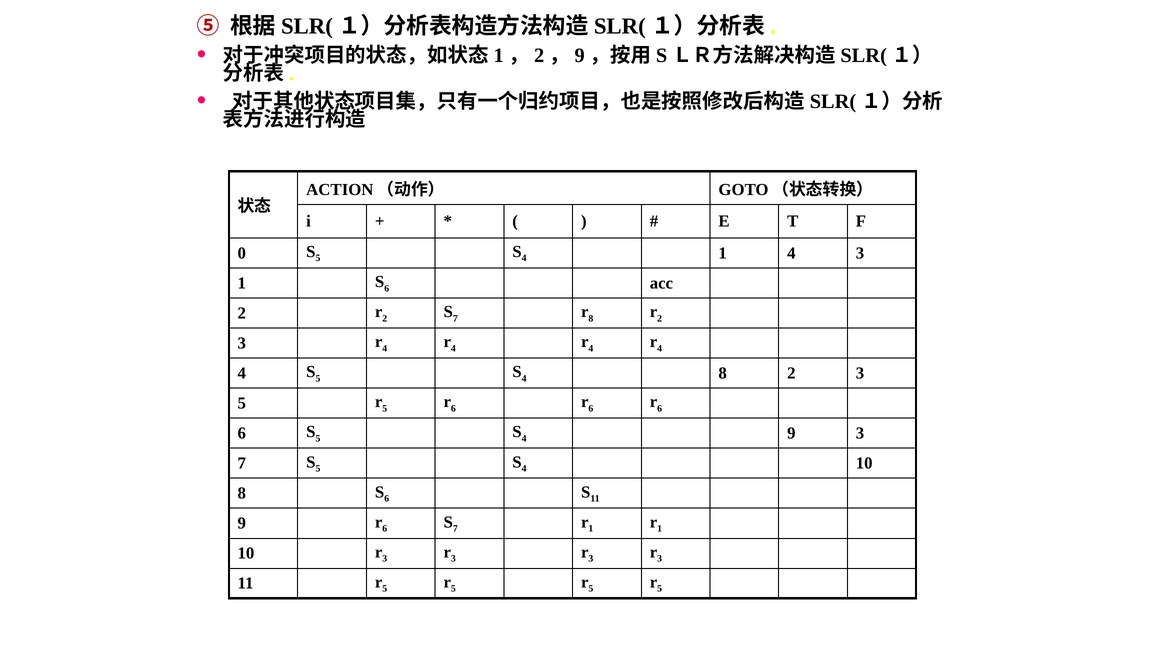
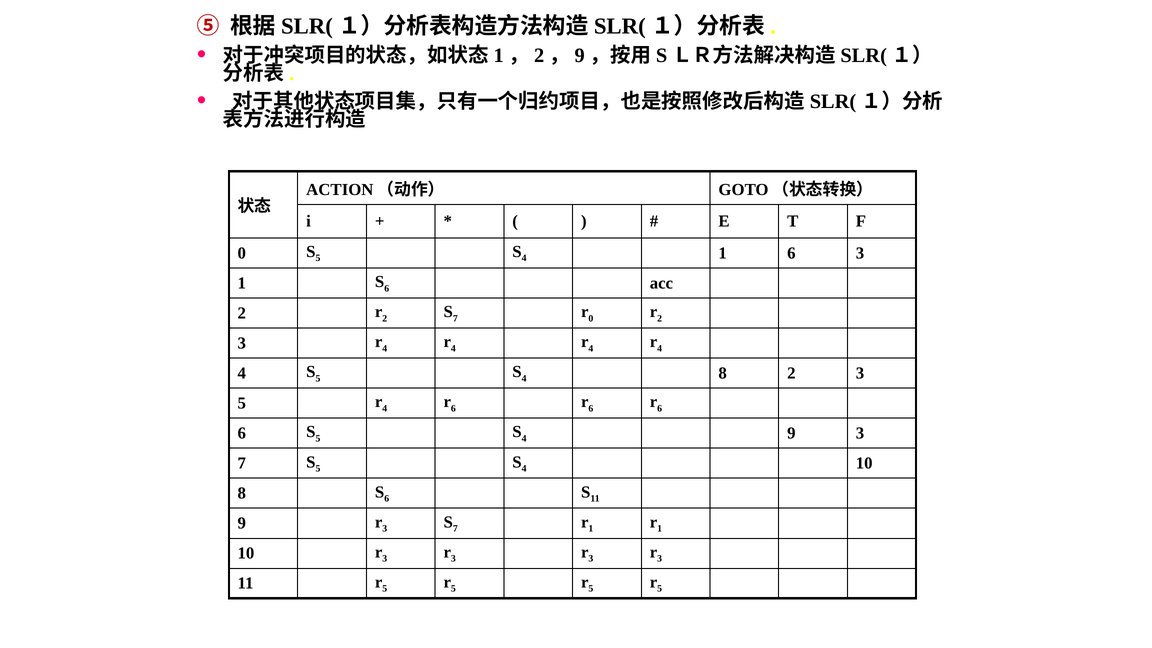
1 4: 4 -> 6 (791, 253)
8: 8 -> 0 (591, 318)
5: 5 -> 4 (385, 408)
6: 6 -> 3 (385, 529)
